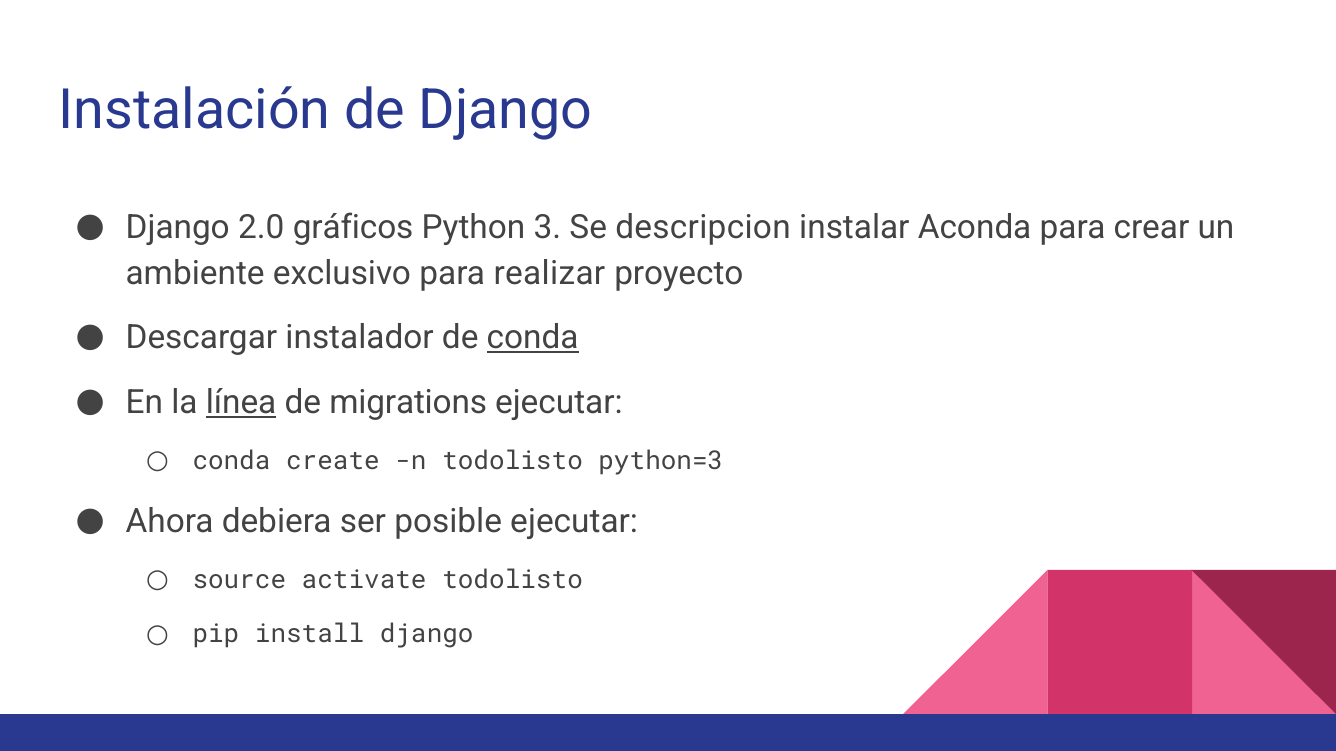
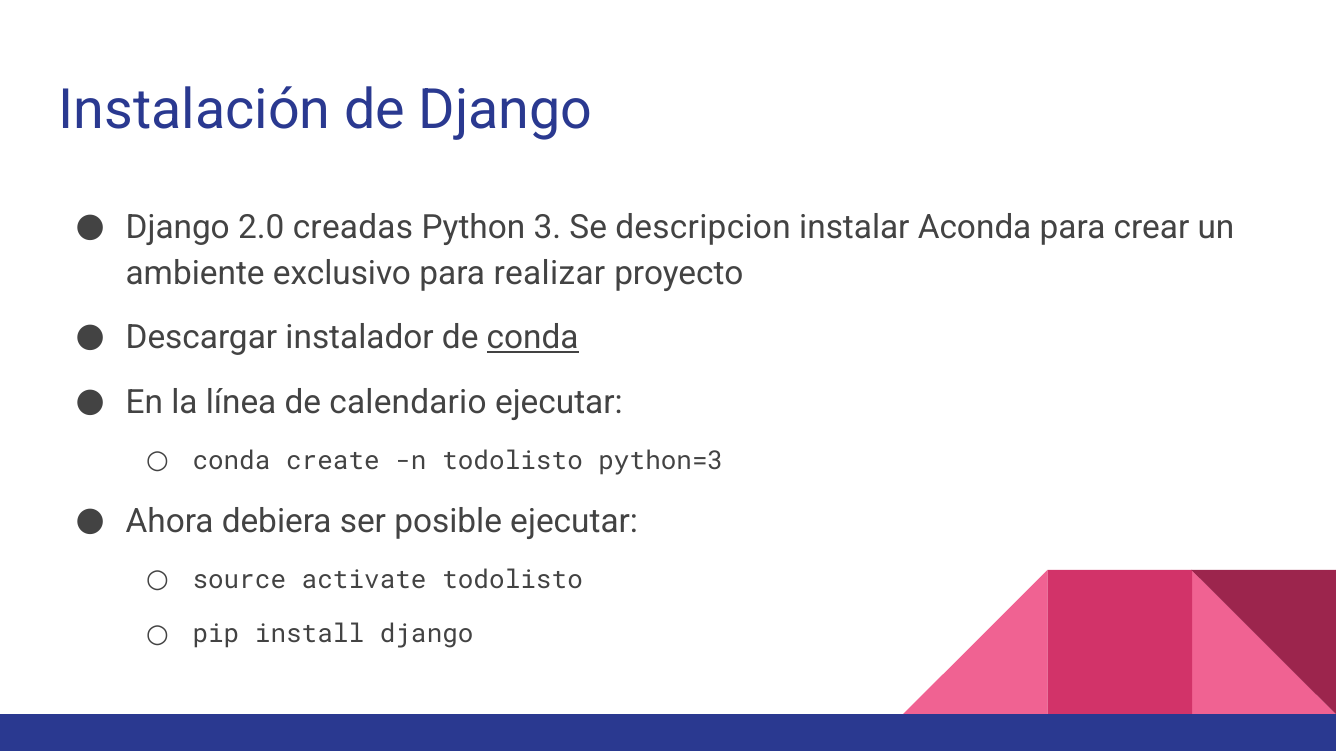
gráficos: gráficos -> creadas (353, 227)
línea underline: present -> none (241, 403)
migrations: migrations -> calendario (408, 403)
